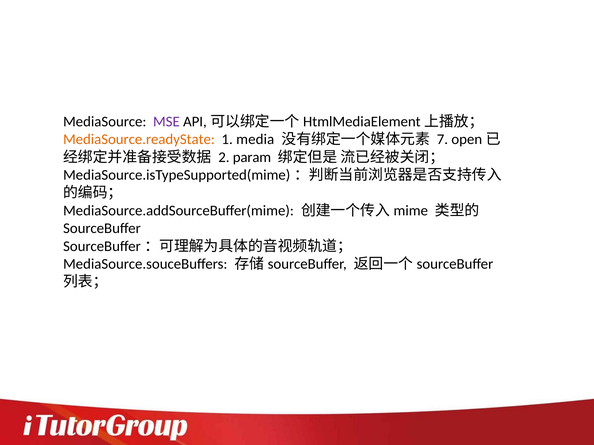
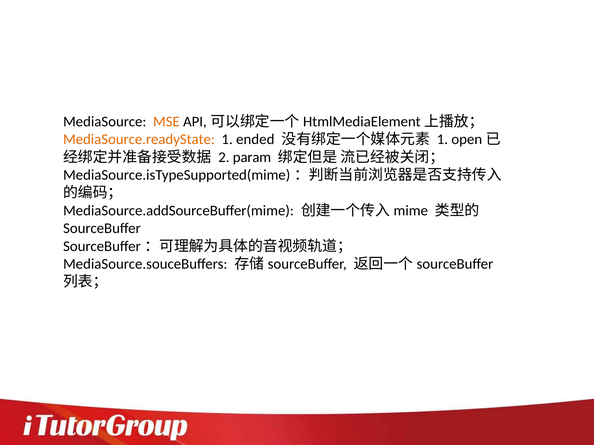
MSE colour: purple -> orange (166, 122)
media: media -> ended (255, 139)
7: 7 -> 1 (442, 139)
